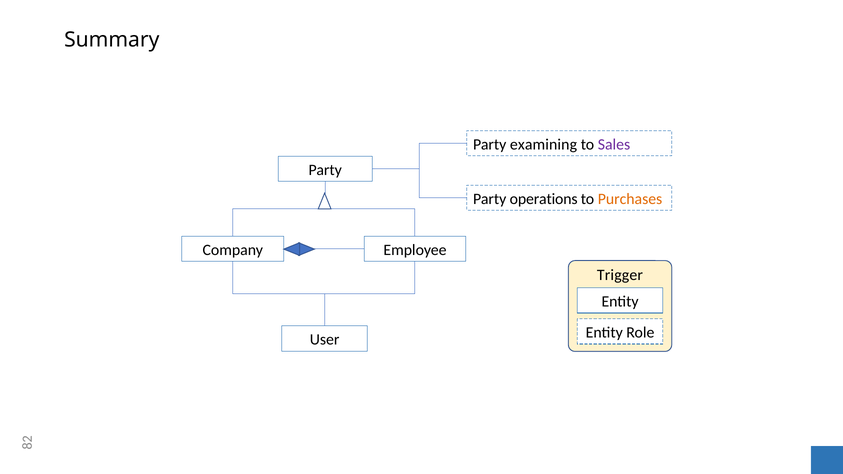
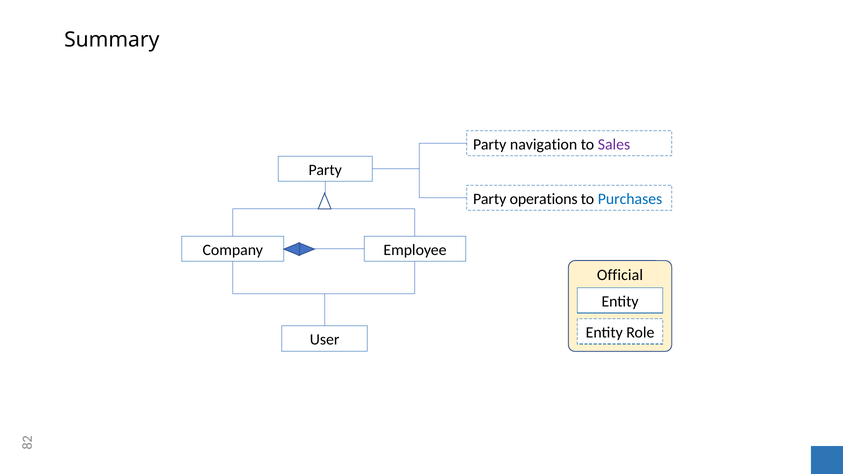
examining: examining -> navigation (544, 144)
Purchases colour: orange -> blue (630, 199)
Trigger: Trigger -> Official (620, 275)
